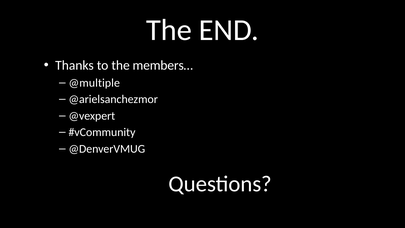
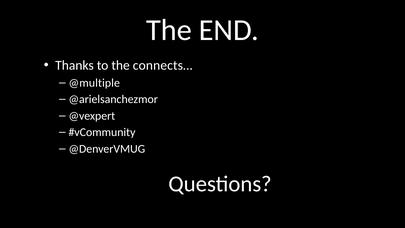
members…: members… -> connects… (163, 65)
